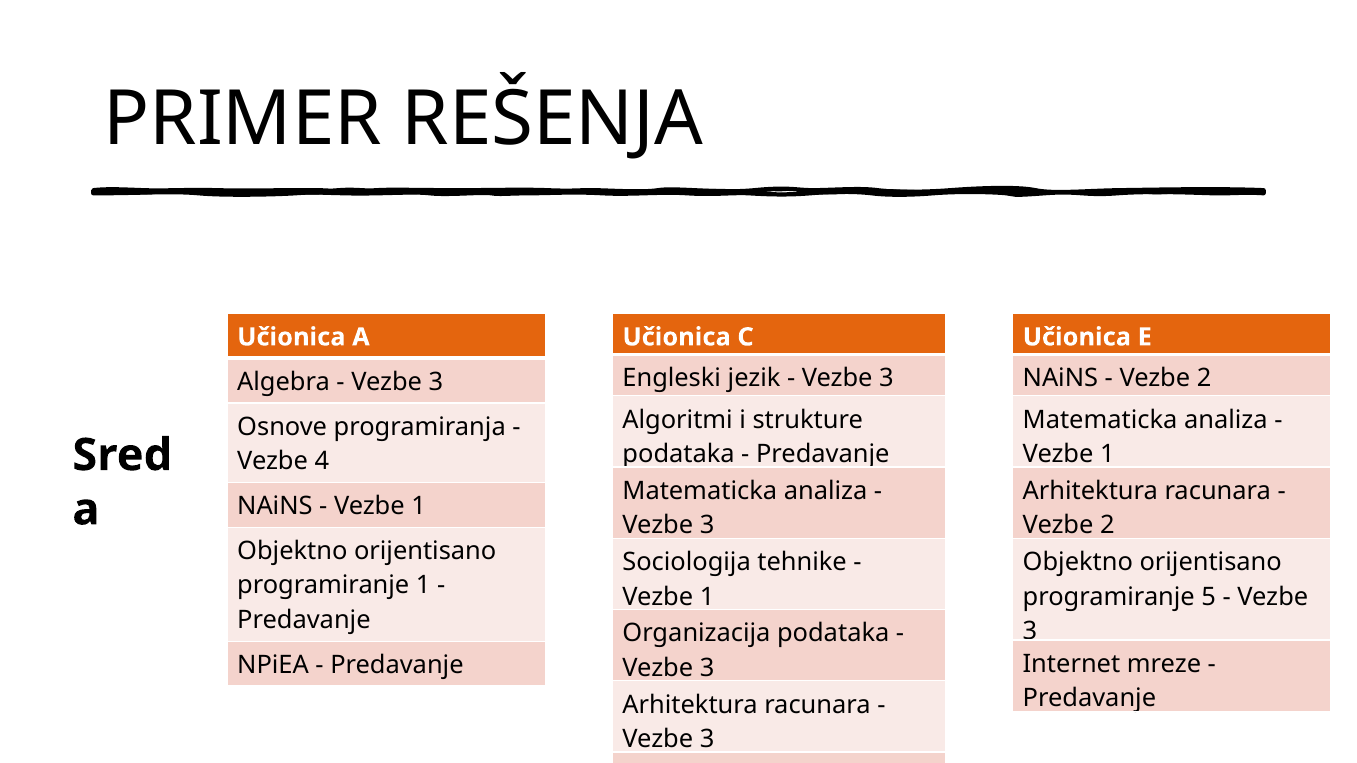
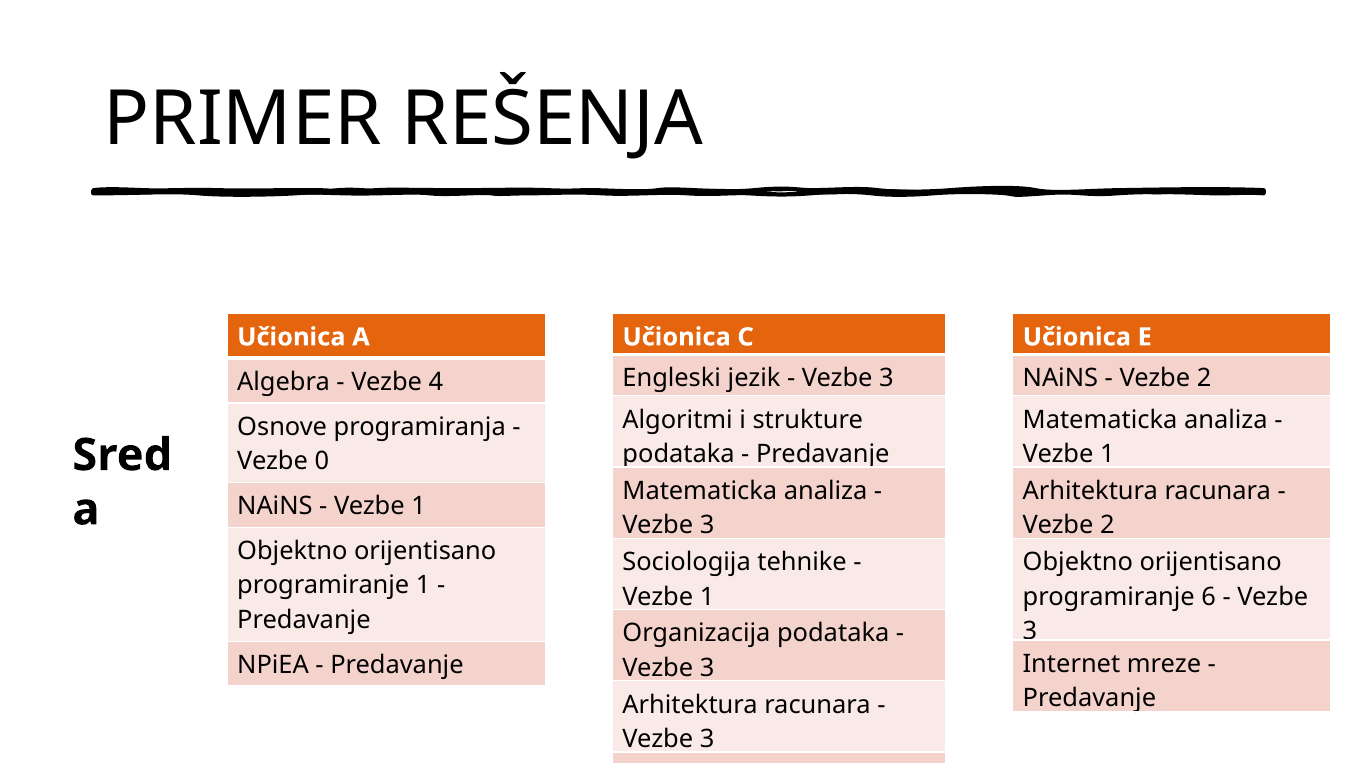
3: 3 -> 4 (436, 382)
4: 4 -> 0 (322, 462)
5: 5 -> 6 (1209, 597)
